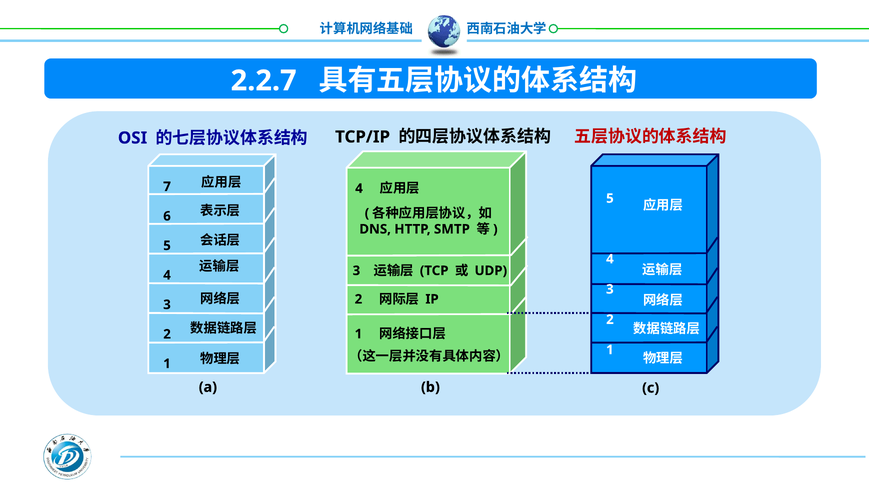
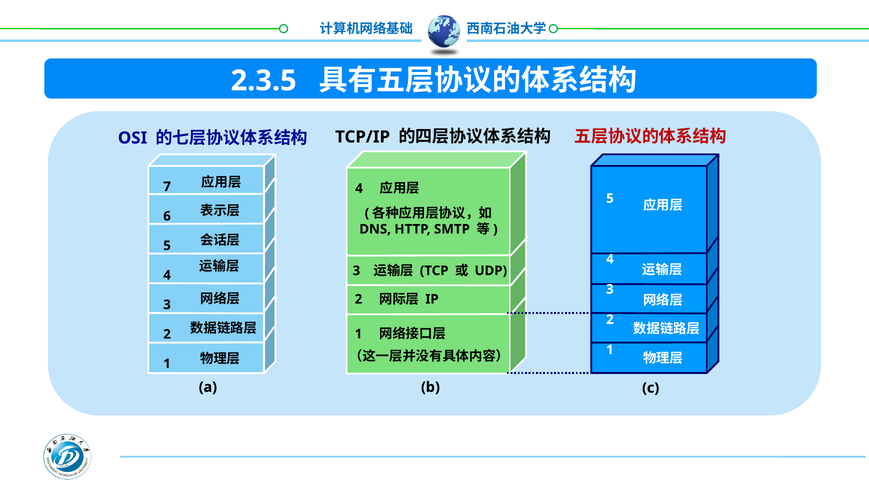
2.2.7: 2.2.7 -> 2.3.5 (264, 81)
